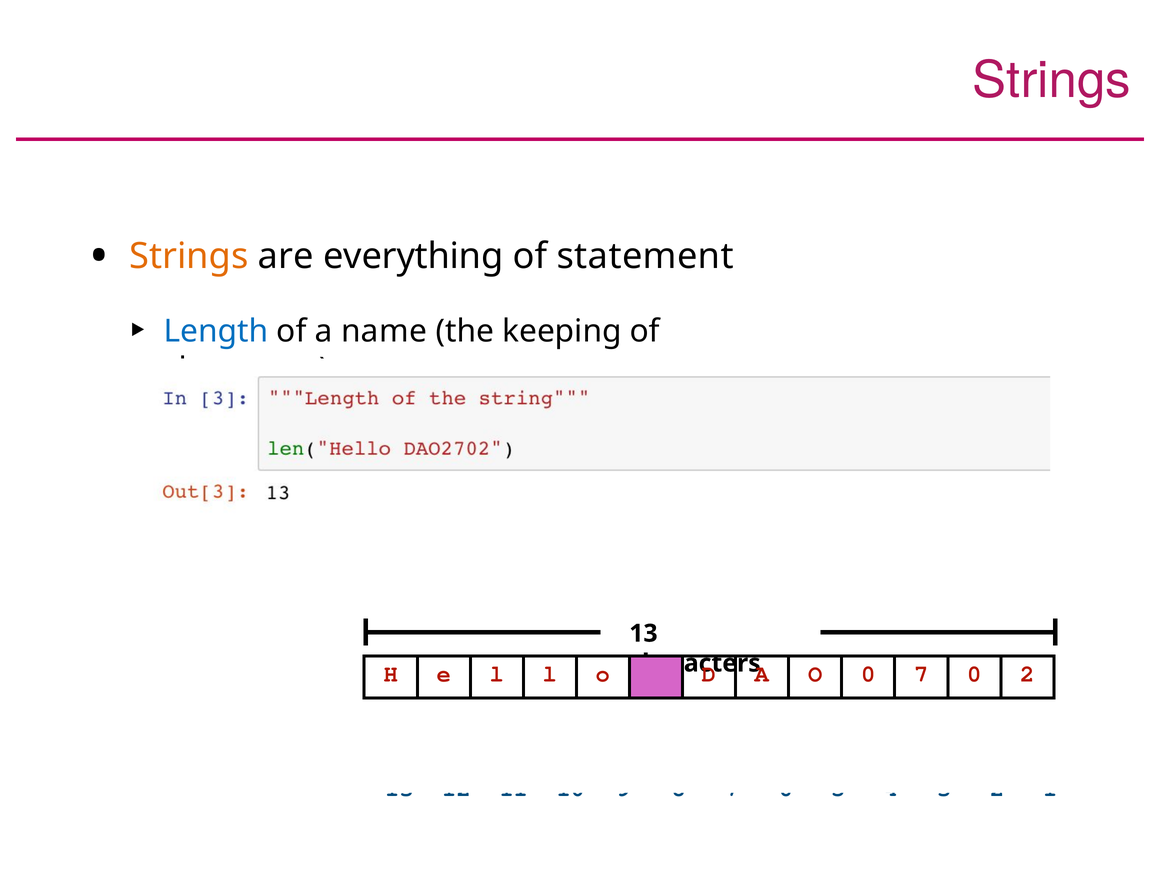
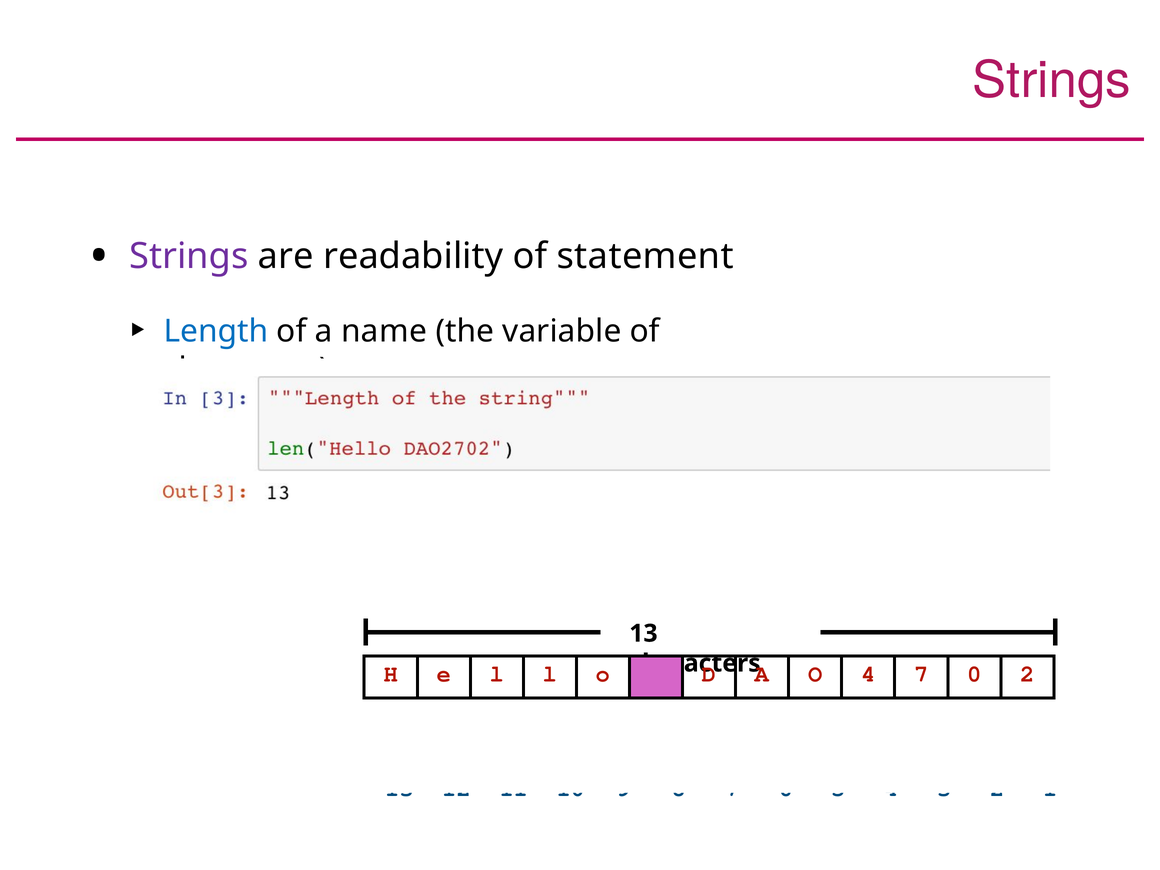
Strings colour: orange -> purple (189, 256)
everything: everything -> readability (413, 256)
keeping: keeping -> variable (562, 331)
O 0: 0 -> 4 (868, 674)
